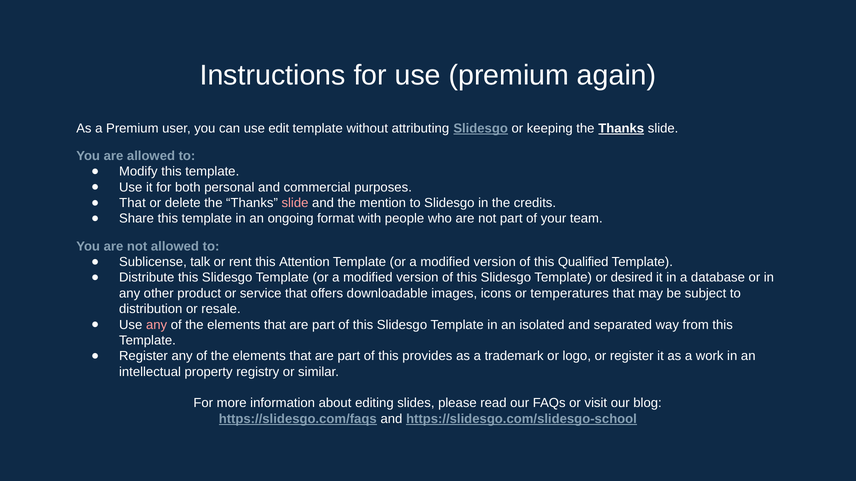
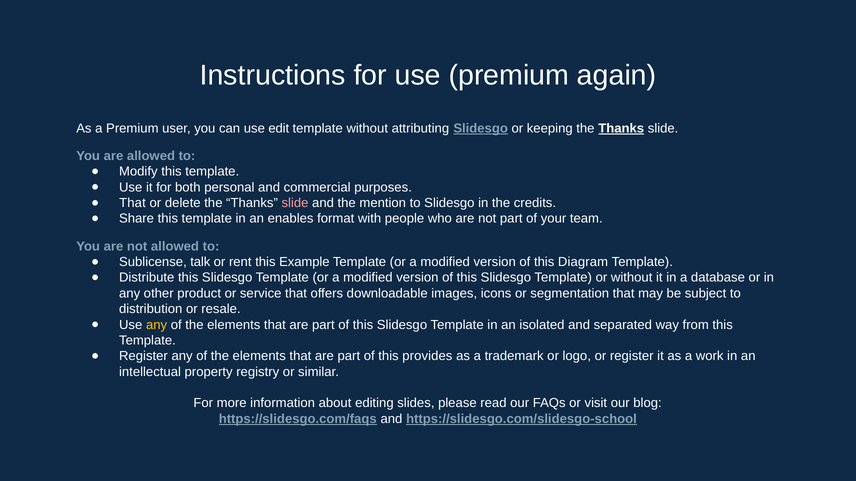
ongoing: ongoing -> enables (291, 219)
Attention: Attention -> Example (304, 262)
Qualified: Qualified -> Diagram (583, 262)
or desired: desired -> without (632, 278)
temperatures: temperatures -> segmentation (570, 294)
any colour: pink -> yellow (157, 325)
